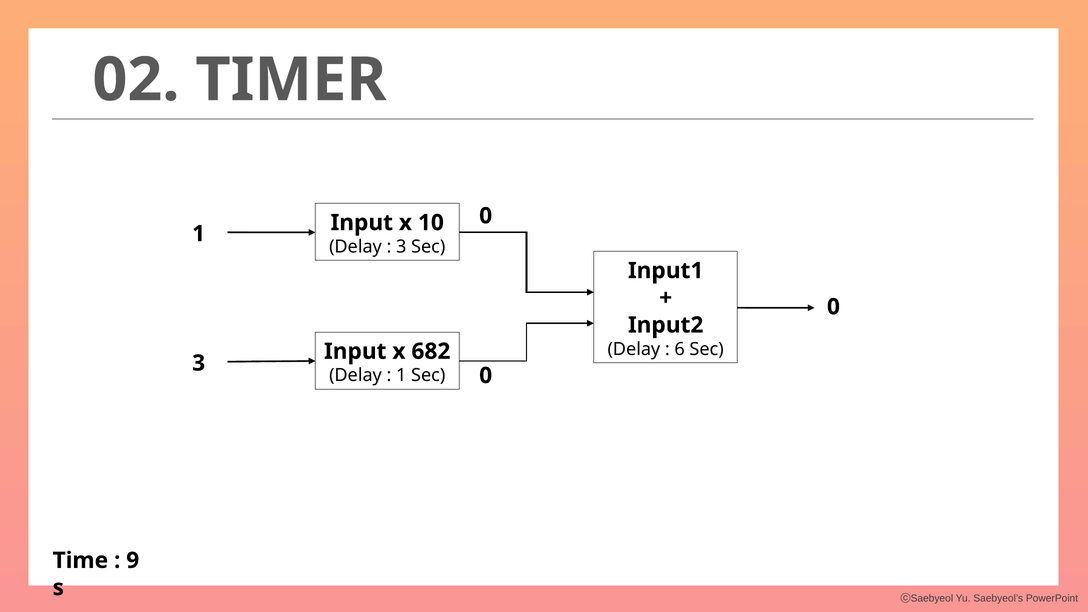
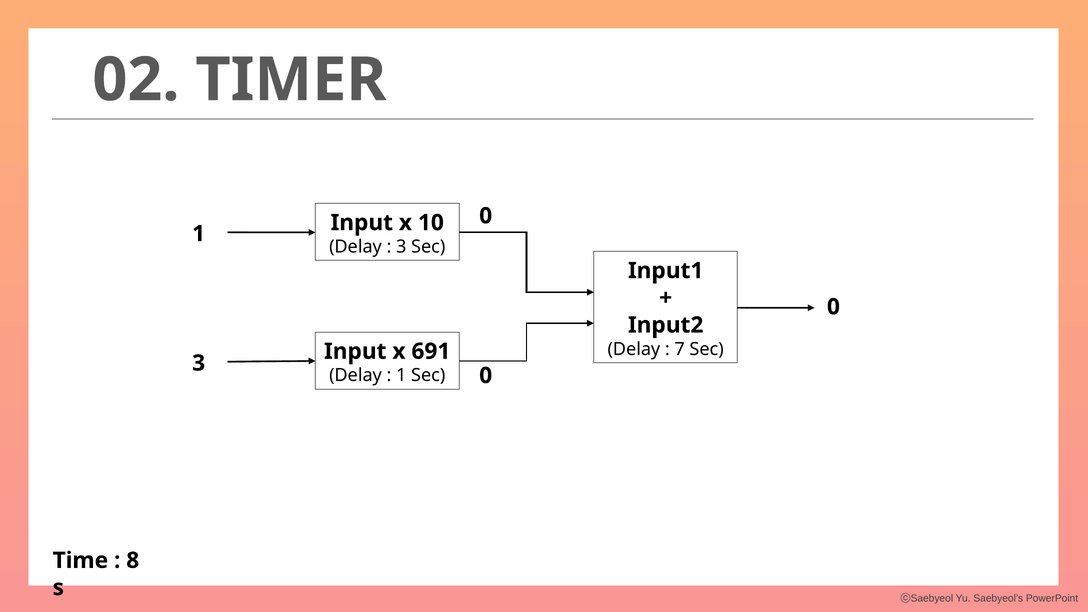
6: 6 -> 7 (680, 349)
682: 682 -> 691 (431, 351)
9: 9 -> 8 (133, 560)
